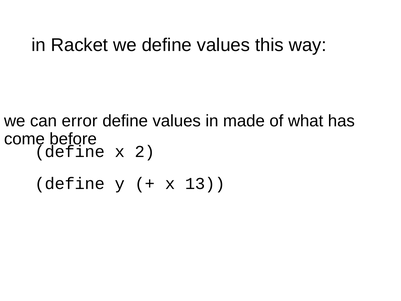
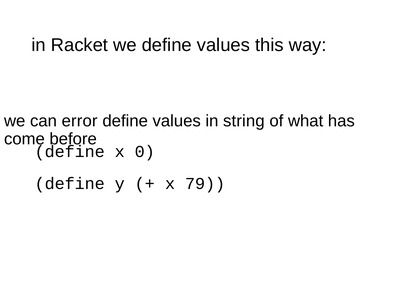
made: made -> string (244, 121)
2: 2 -> 0 (145, 151)
13: 13 -> 79 (205, 183)
